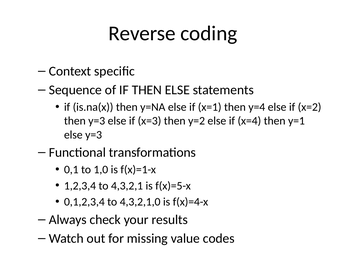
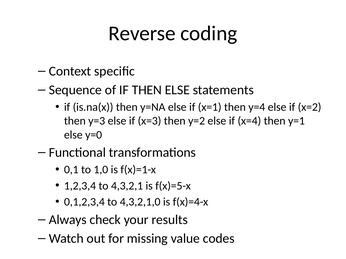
else y=3: y=3 -> y=0 (94, 135)
